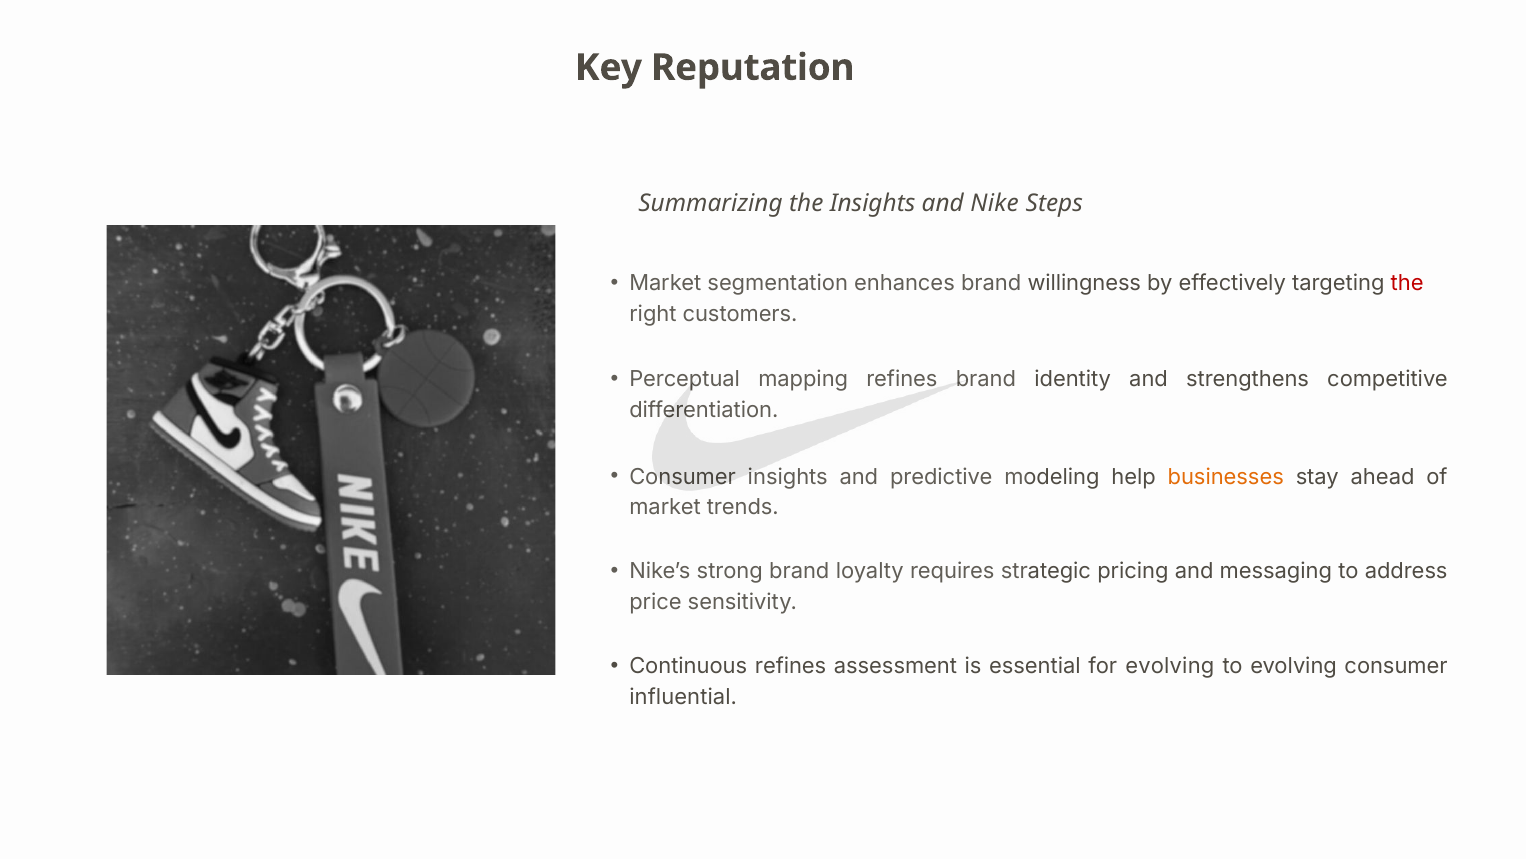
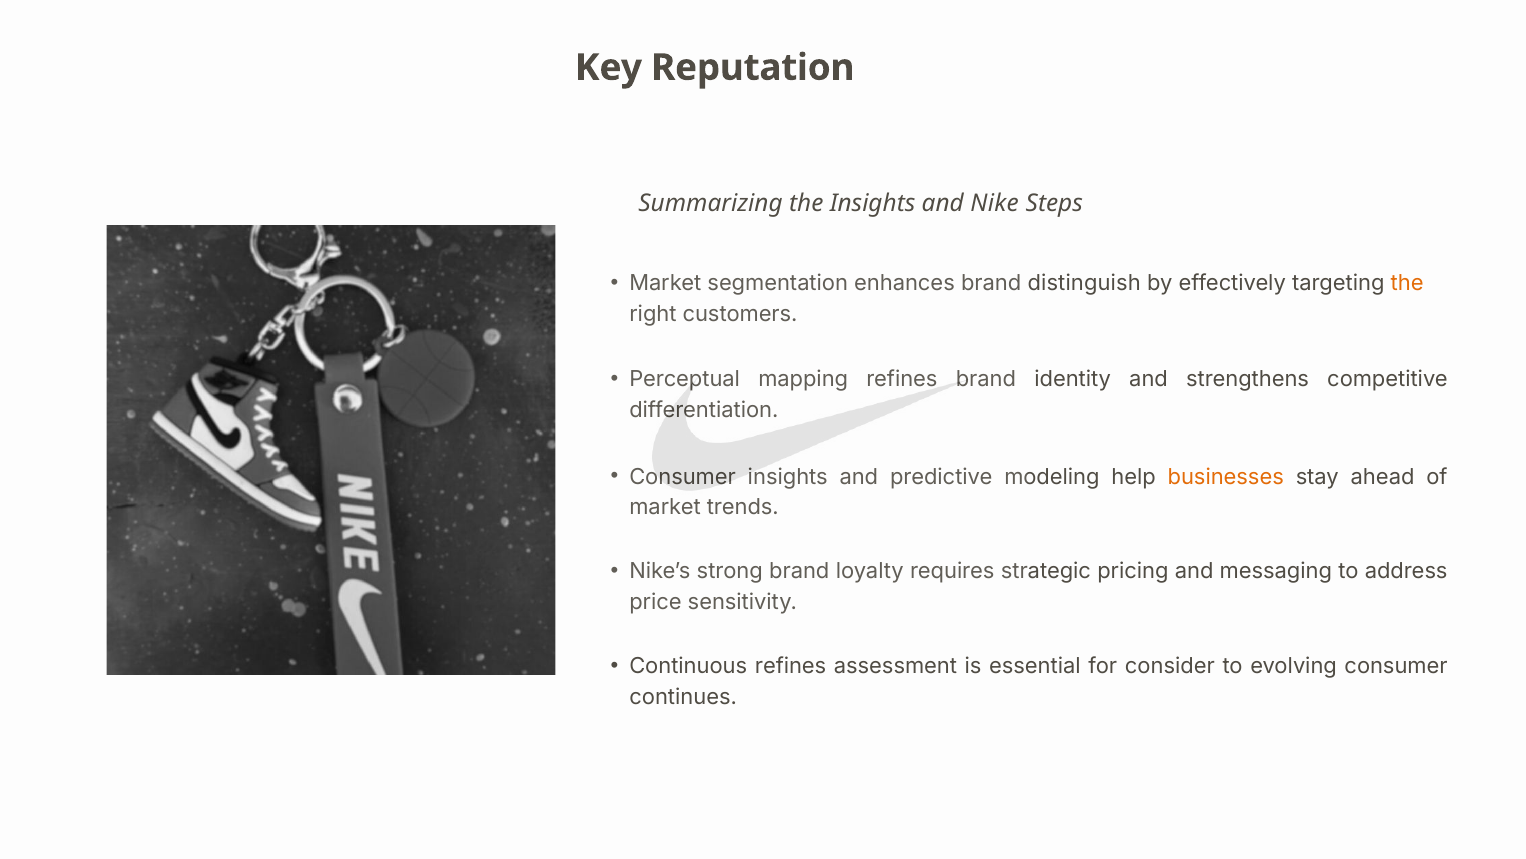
willingness: willingness -> distinguish (1084, 283)
the colour: red -> orange (1407, 283)
for evolving: evolving -> consider (1170, 666)
influential: influential -> continues (683, 697)
